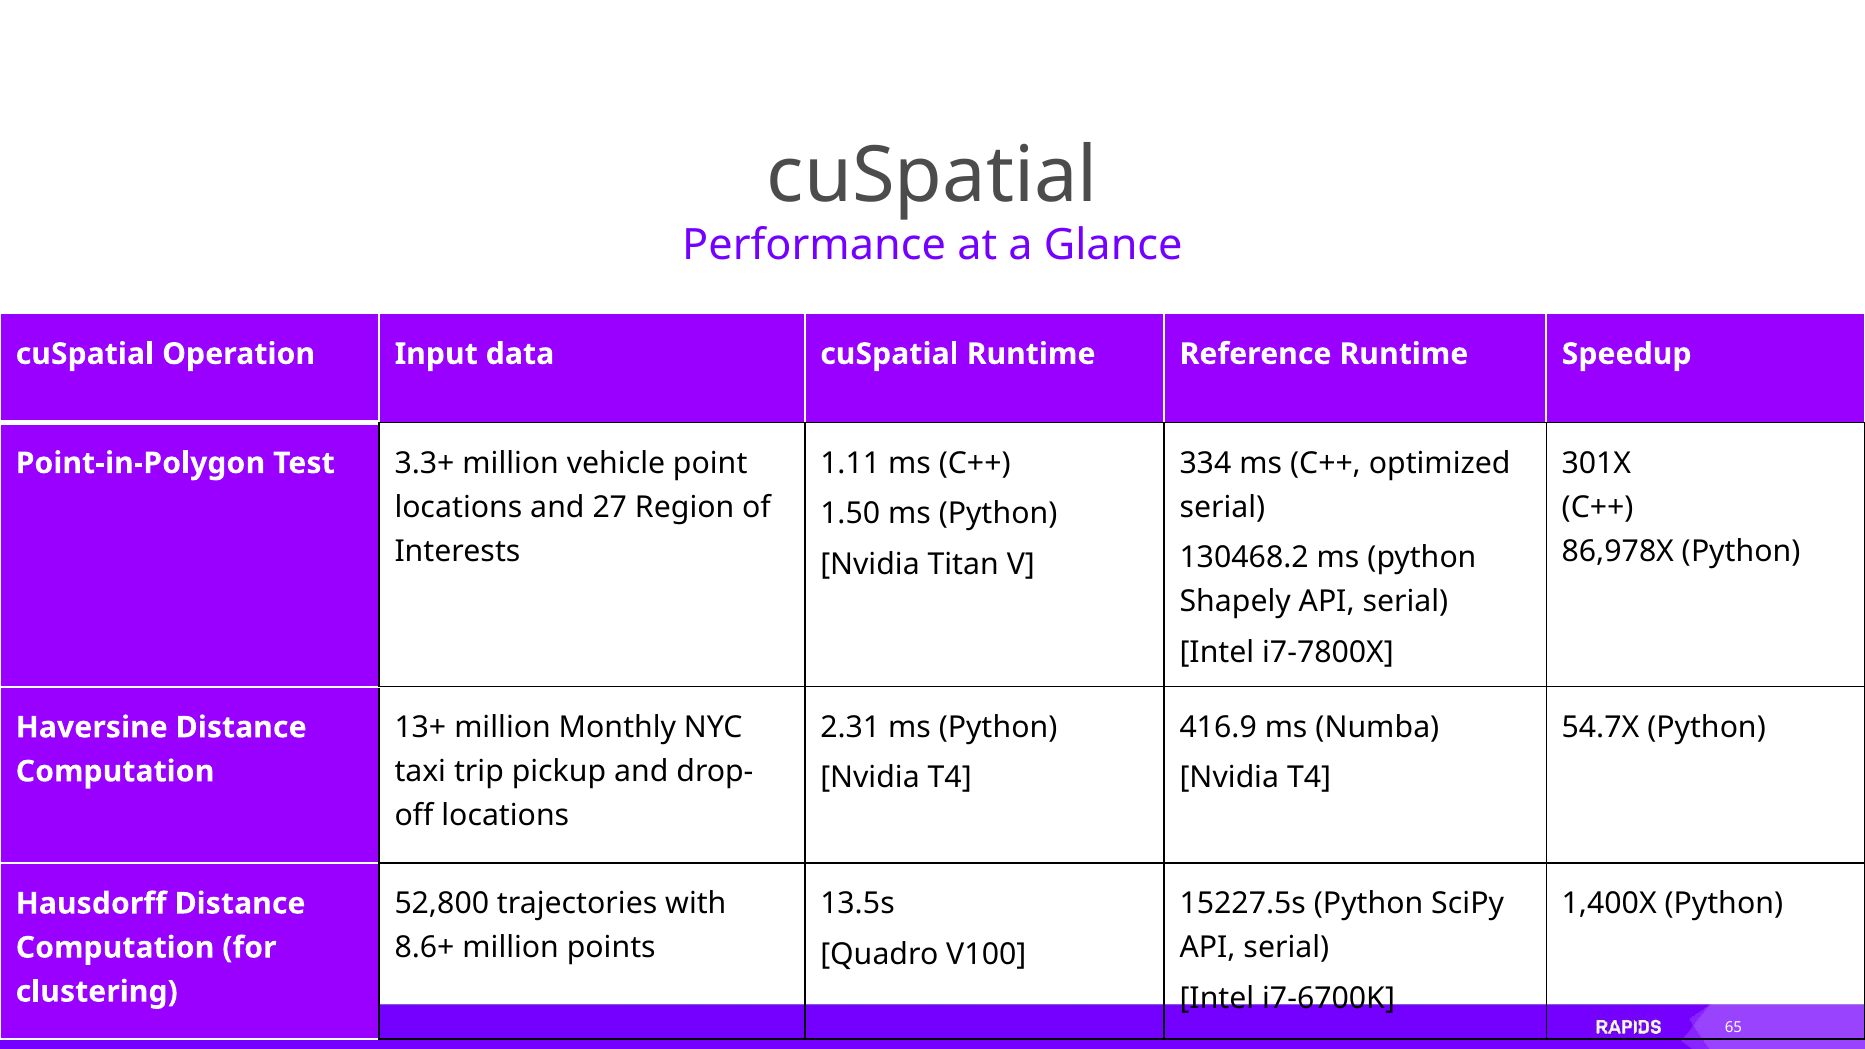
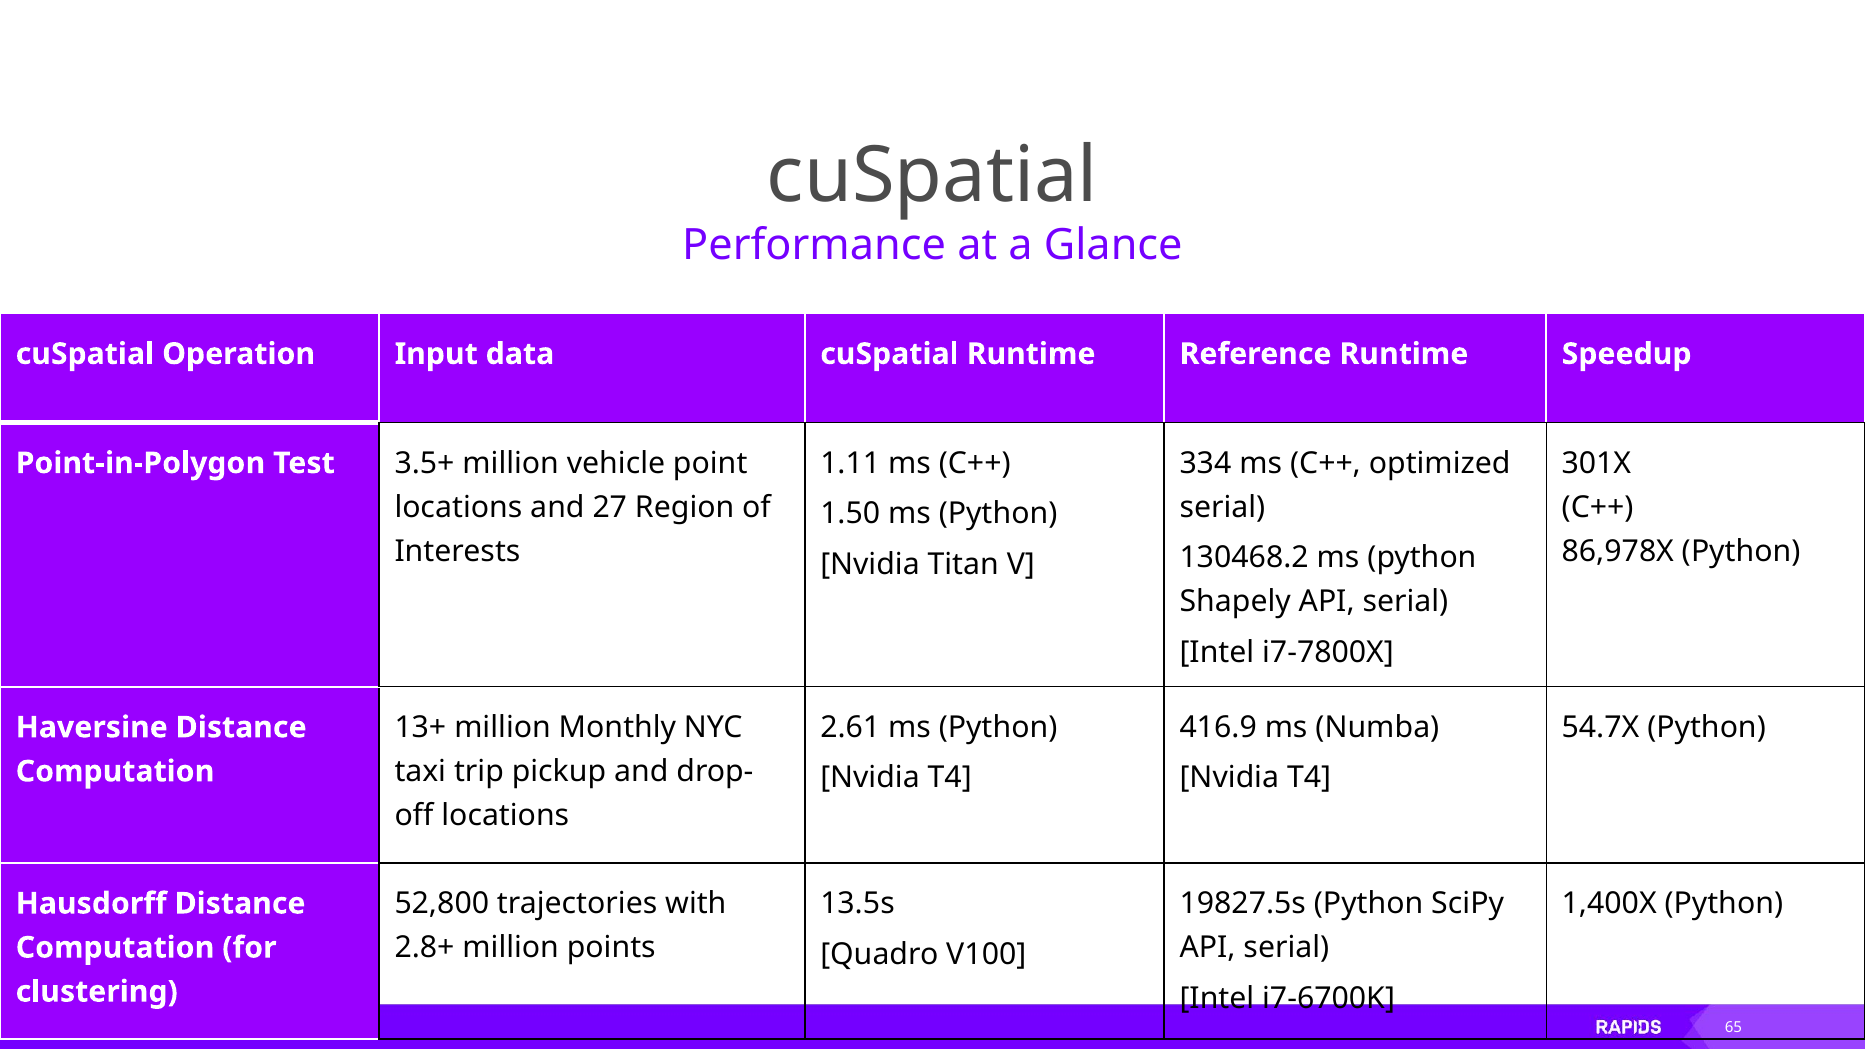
3.3+: 3.3+ -> 3.5+ (425, 463)
2.31: 2.31 -> 2.61 (850, 727)
15227.5s: 15227.5s -> 19827.5s (1243, 904)
8.6+: 8.6+ -> 2.8+ (425, 948)
